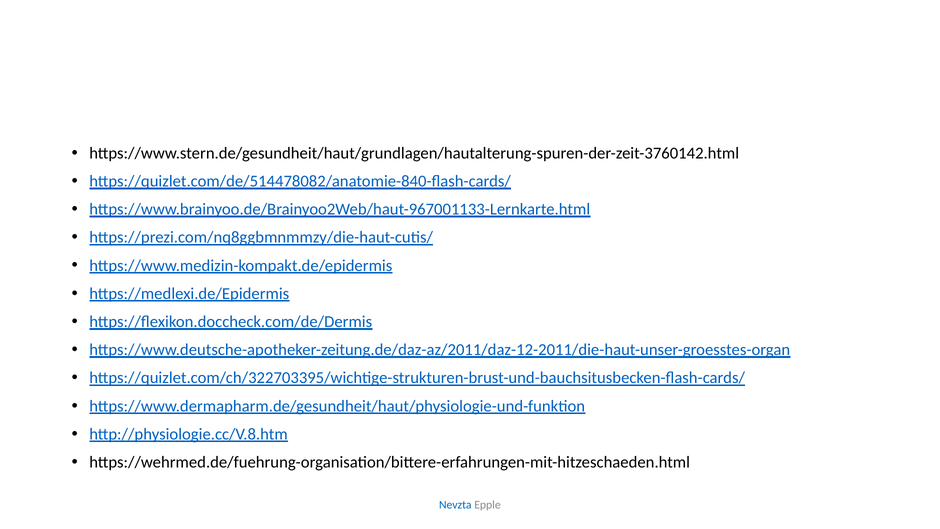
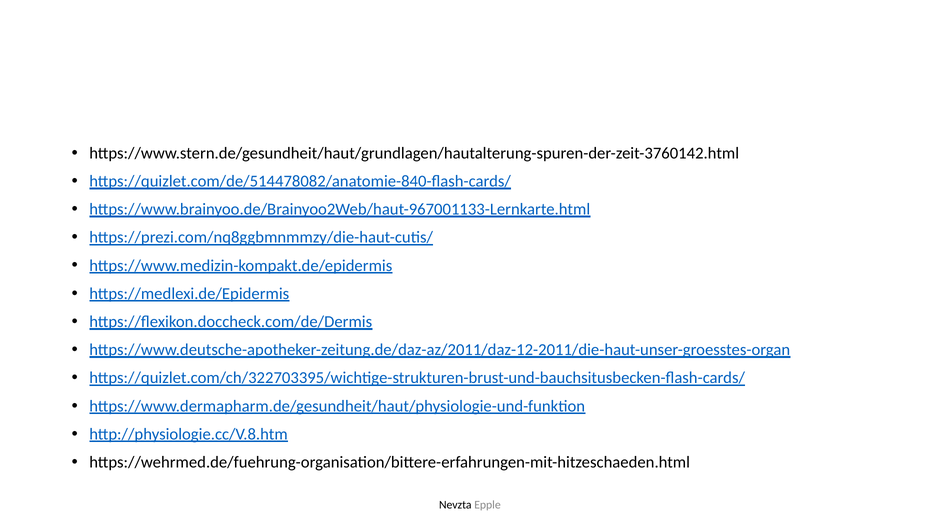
Nevzta colour: blue -> black (455, 505)
